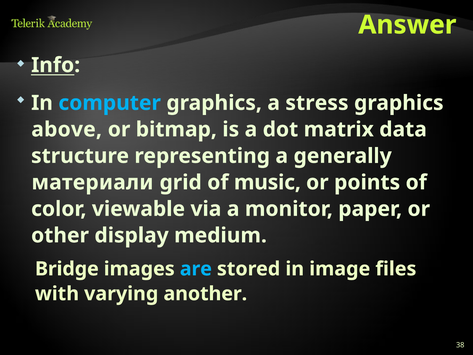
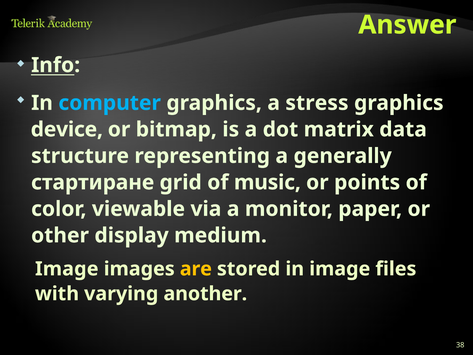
above: above -> device (67, 129)
материали: материали -> стартиране (93, 182)
Bridge: Bridge -> Image (67, 269)
are colour: light blue -> yellow (196, 269)
